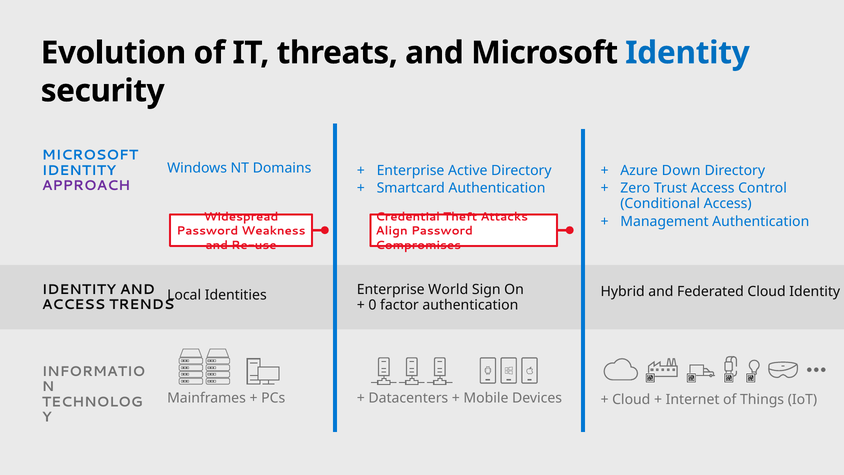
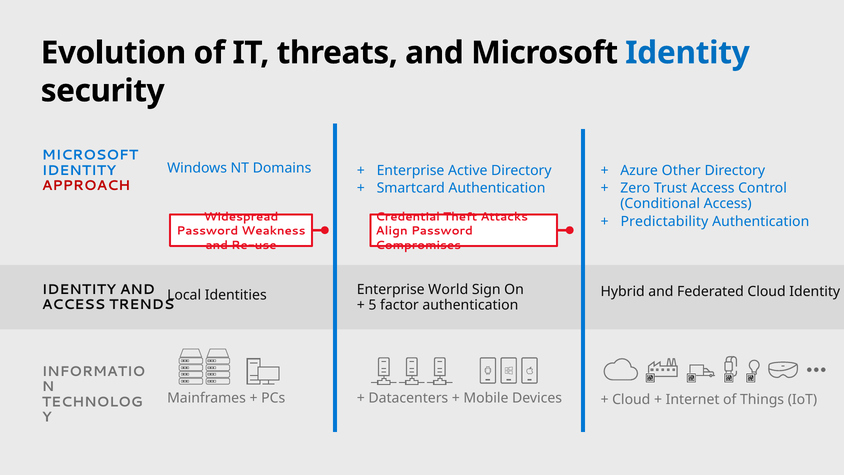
Down: Down -> Other (681, 170)
APPROACH colour: purple -> red (86, 185)
Management: Management -> Predictability (664, 221)
0: 0 -> 5 (372, 305)
